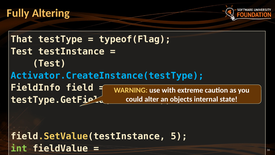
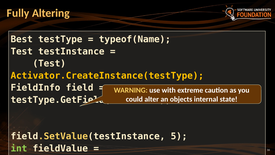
That: That -> Best (22, 39)
typeof(Flag: typeof(Flag -> typeof(Name (135, 39)
Activator.CreateInstance(testType colour: light blue -> yellow (107, 75)
